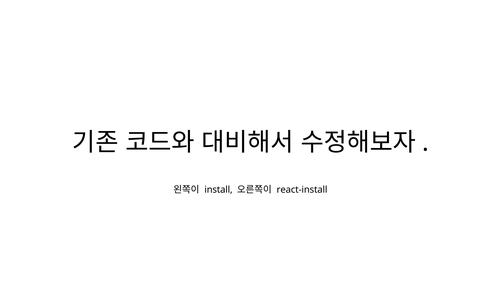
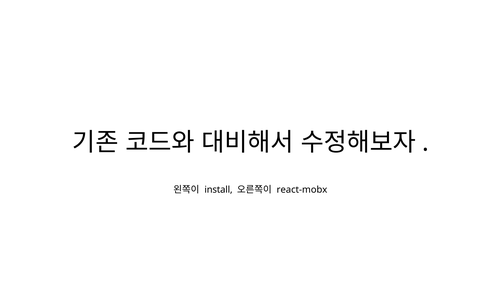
react-install: react-install -> react-mobx (302, 190)
